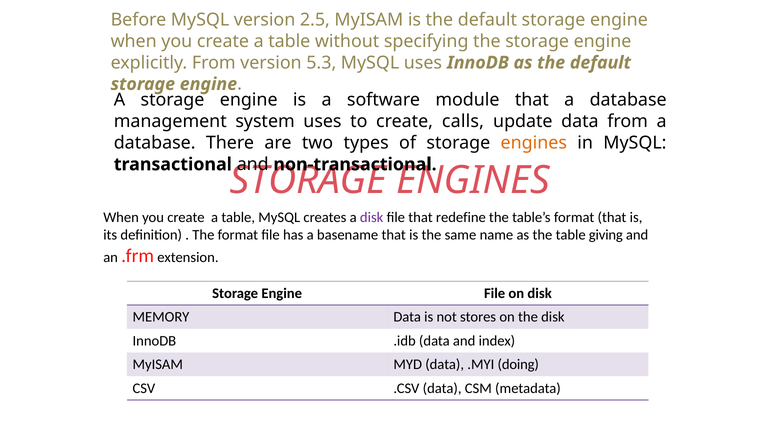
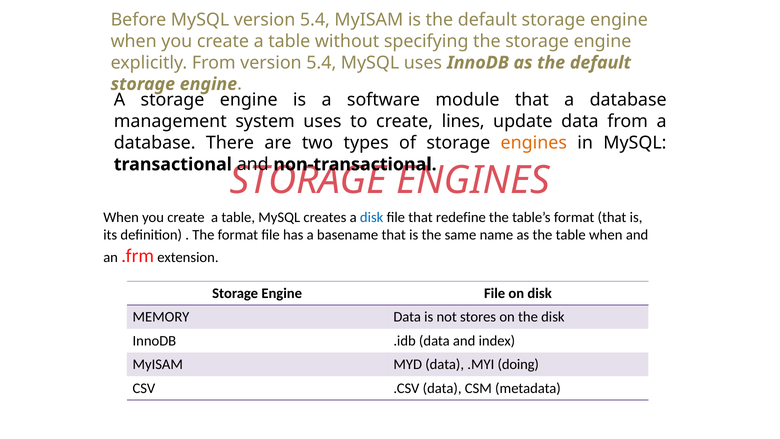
MySQL version 2.5: 2.5 -> 5.4 (315, 20)
From version 5.3: 5.3 -> 5.4 (321, 63)
calls: calls -> lines (463, 121)
disk colour: purple -> blue (372, 217)
table giving: giving -> when (606, 235)
